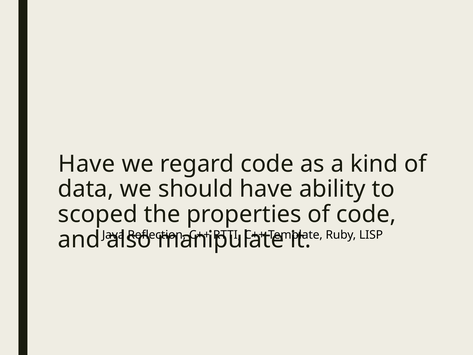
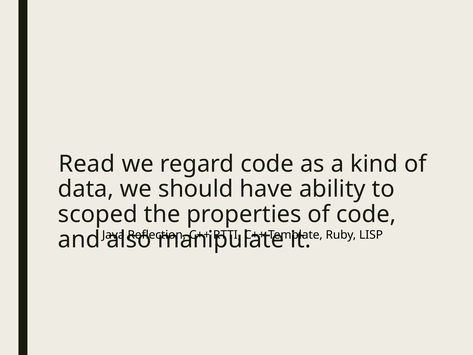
Have: Have -> Read (87, 164)
